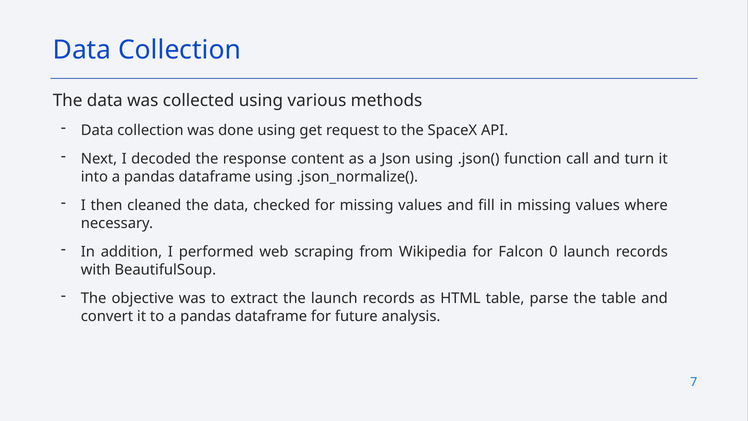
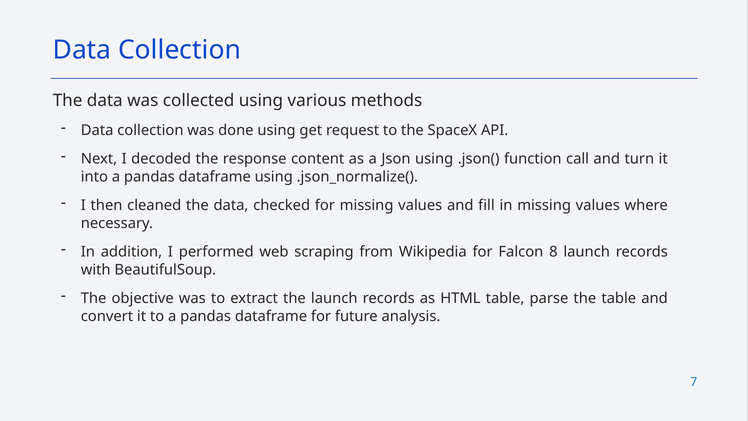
0: 0 -> 8 (553, 252)
